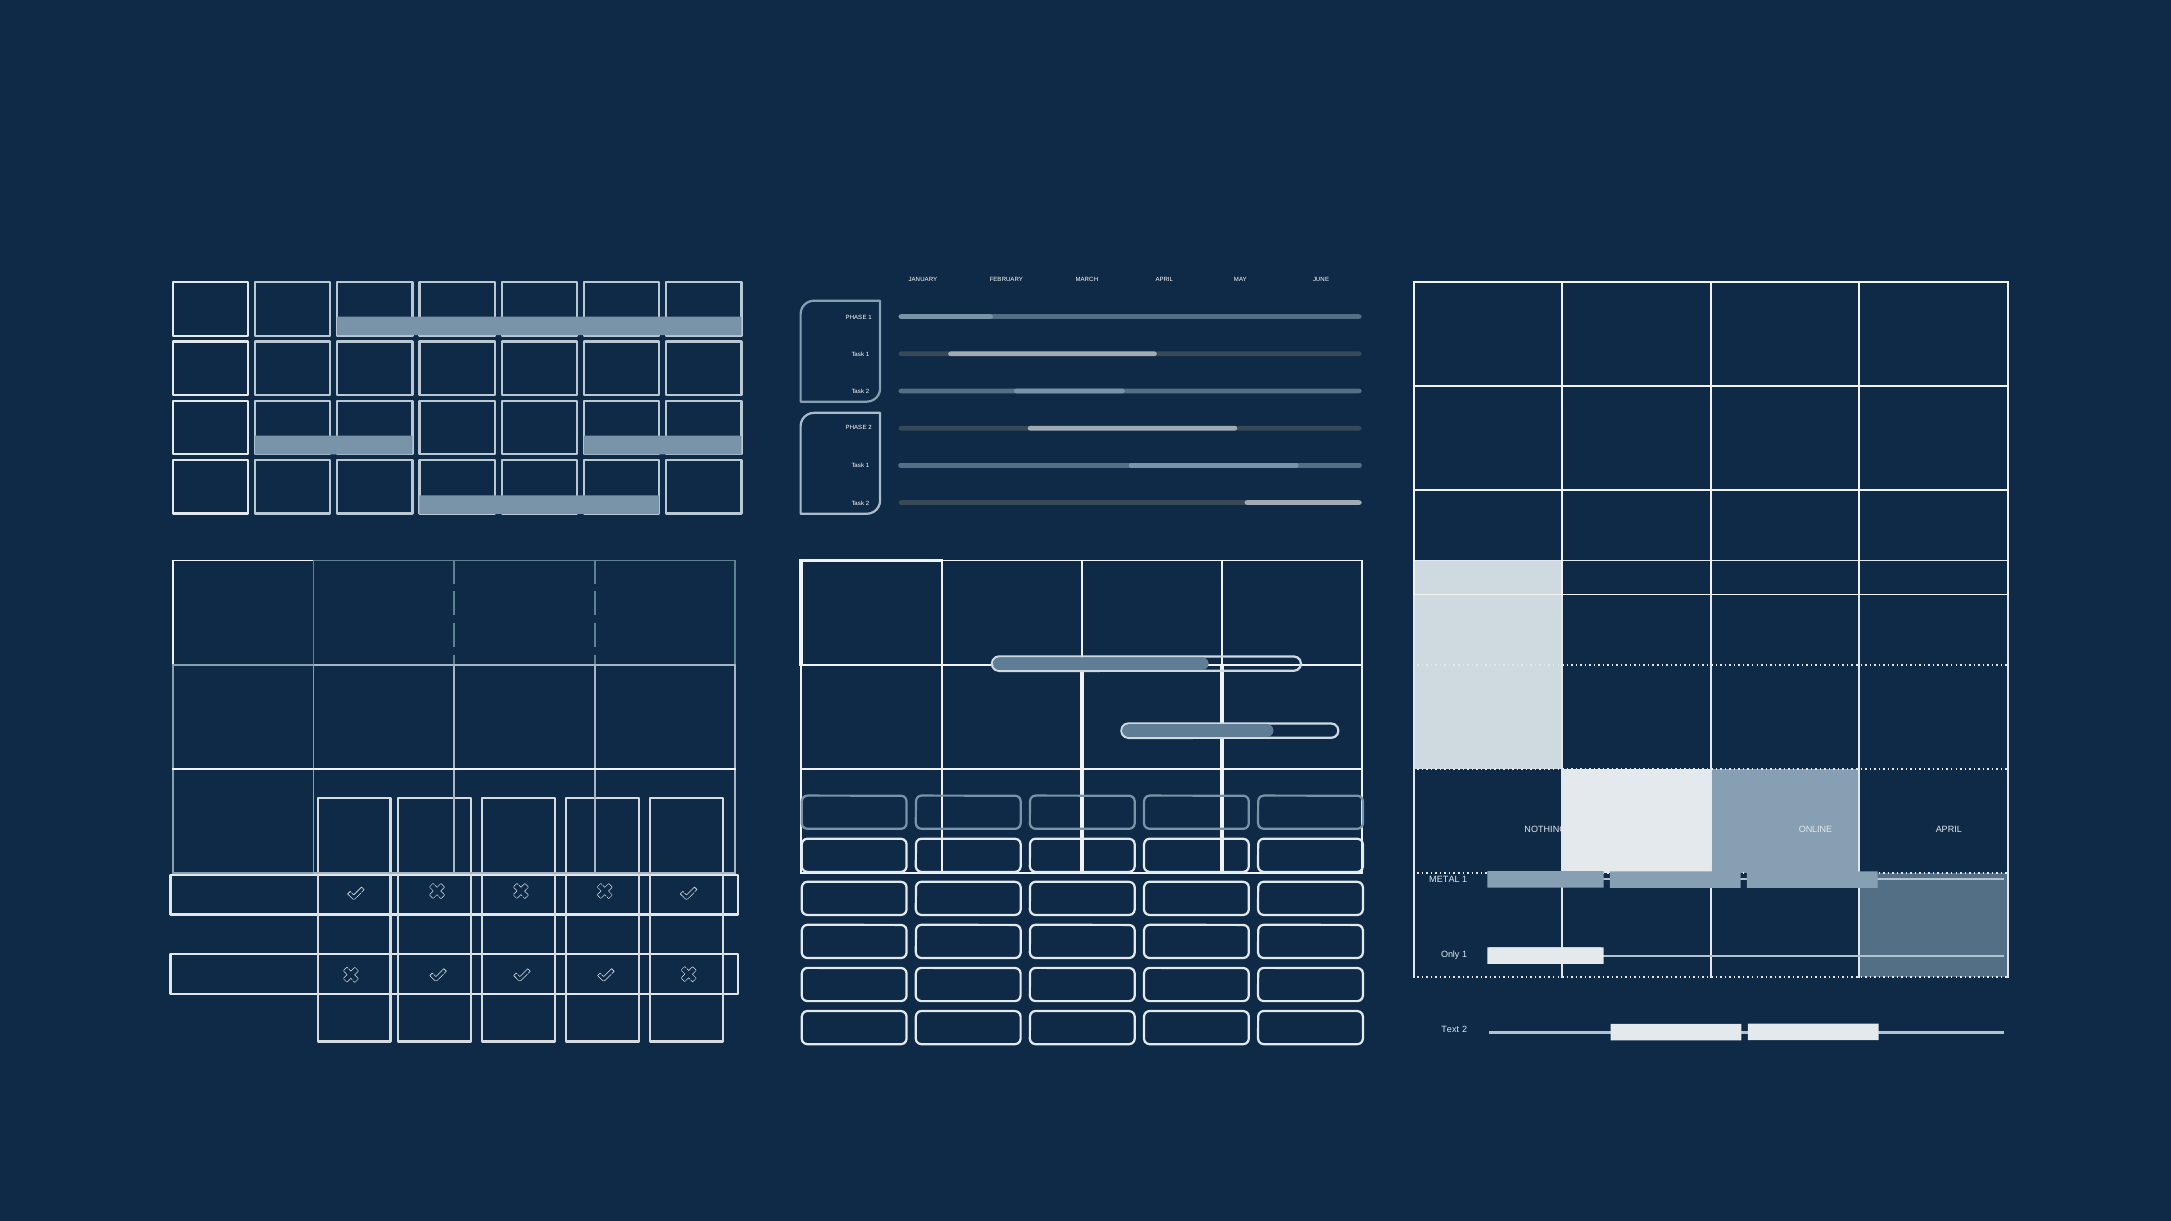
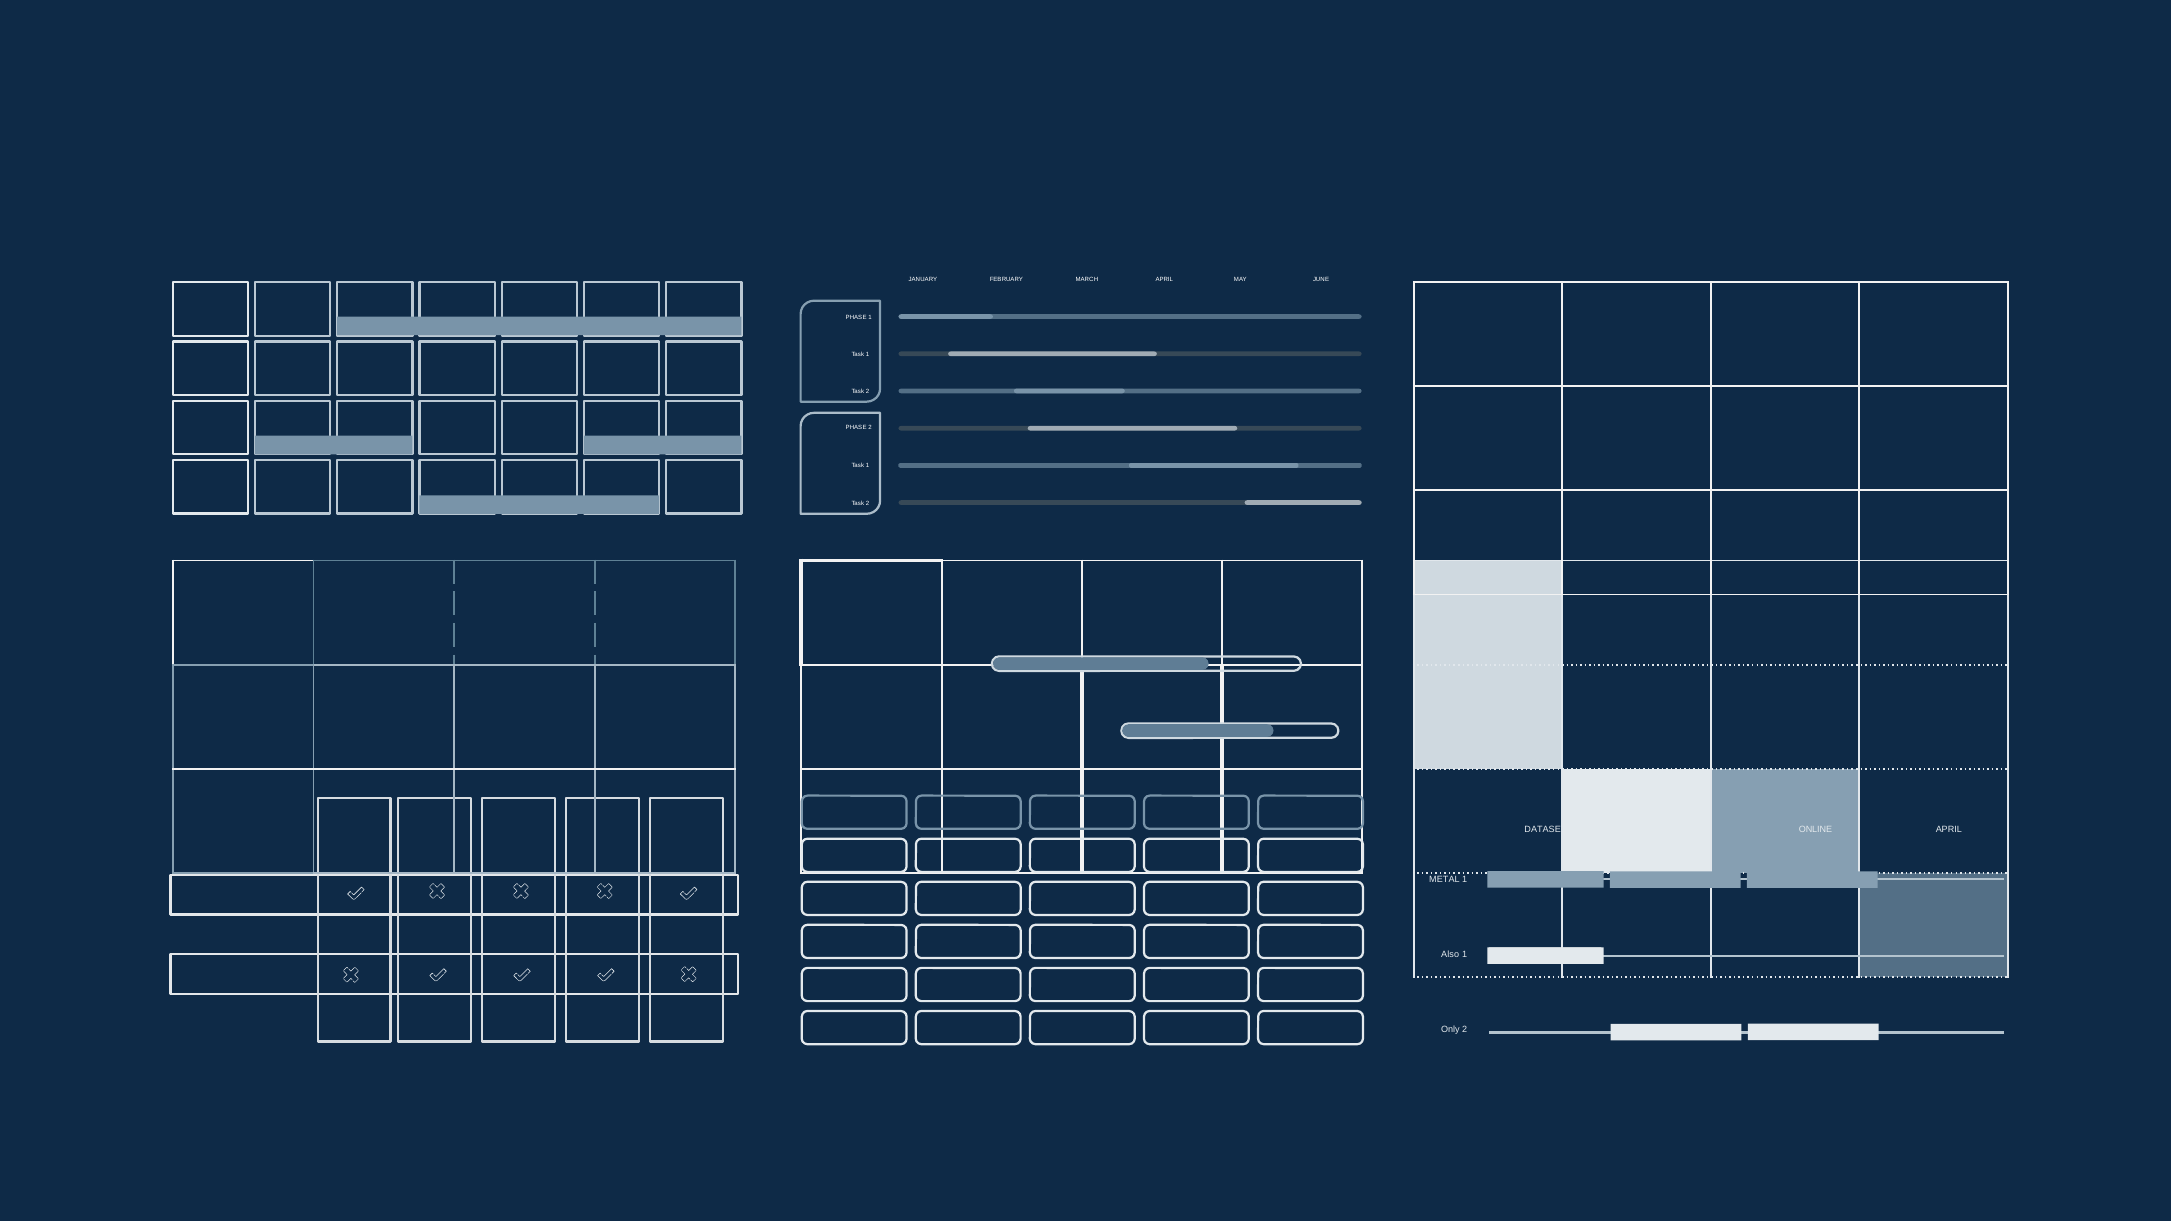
NOTHING: NOTHING -> DATASET (1545, 830)
Only: Only -> Also (1450, 955)
Text: Text -> Only (1450, 1030)
